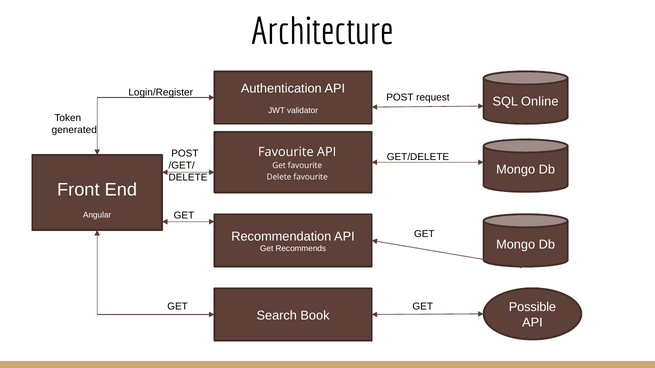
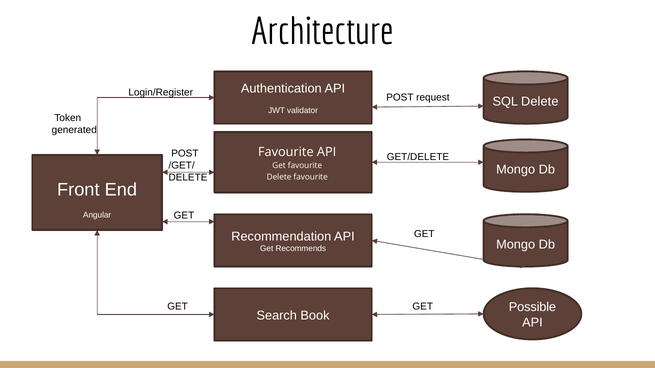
SQL Online: Online -> Delete (540, 102)
